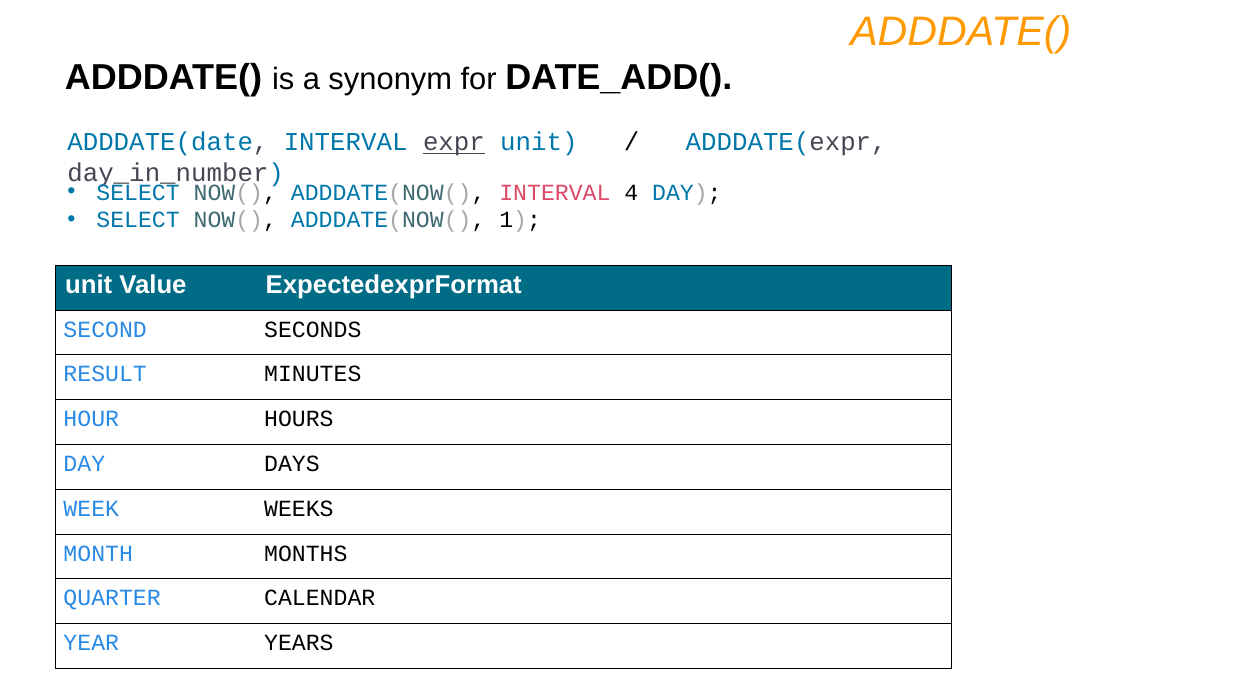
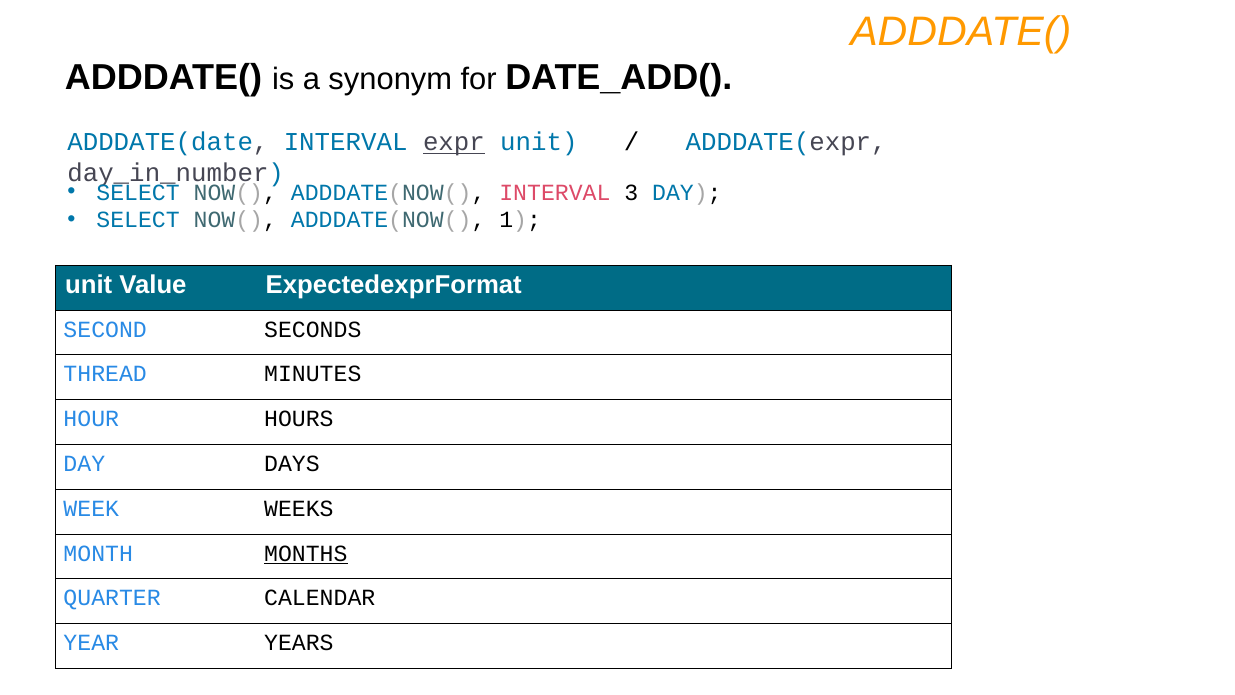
4: 4 -> 3 (631, 192)
RESULT: RESULT -> THREAD (105, 374)
MONTHS underline: none -> present (306, 553)
